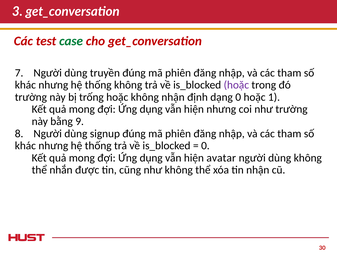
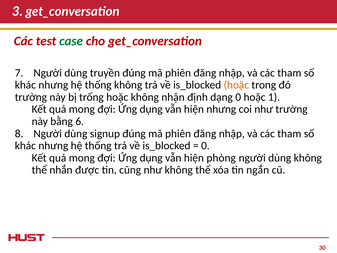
hoặc colour: purple -> orange (236, 85)
9: 9 -> 6 (80, 121)
avatar: avatar -> phòng (221, 158)
tin nhận: nhận -> ngắn (258, 170)
